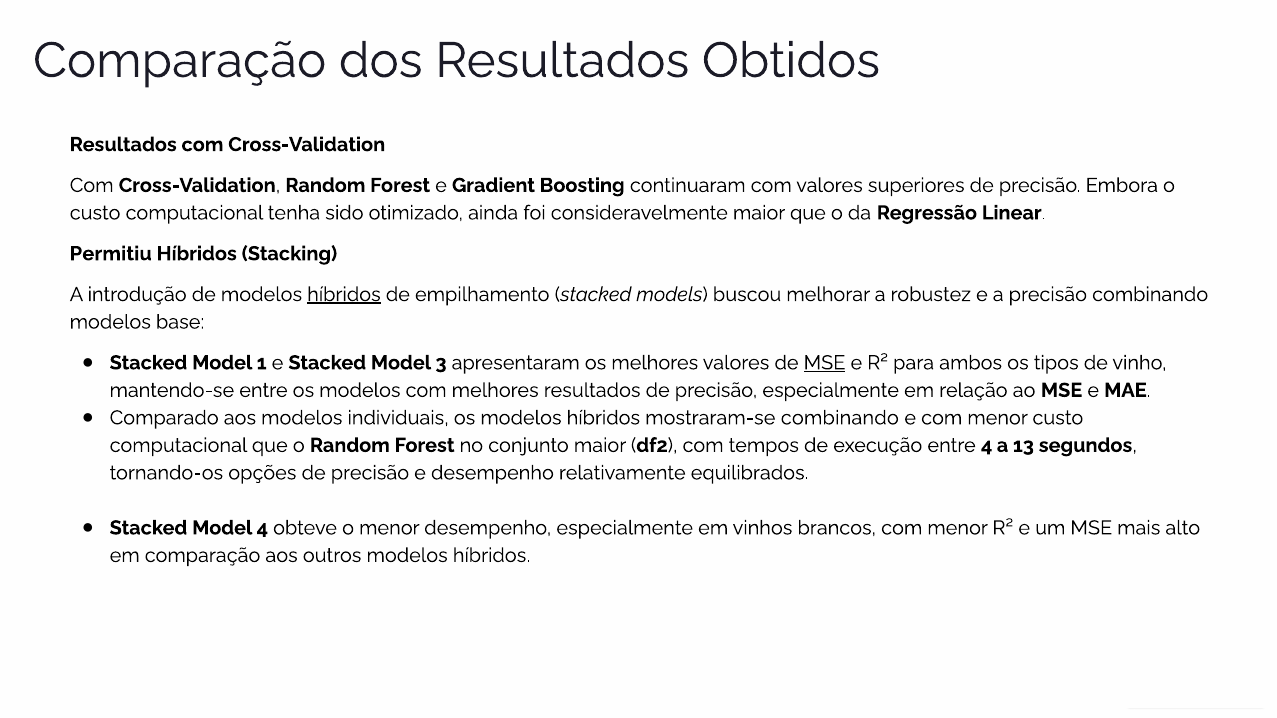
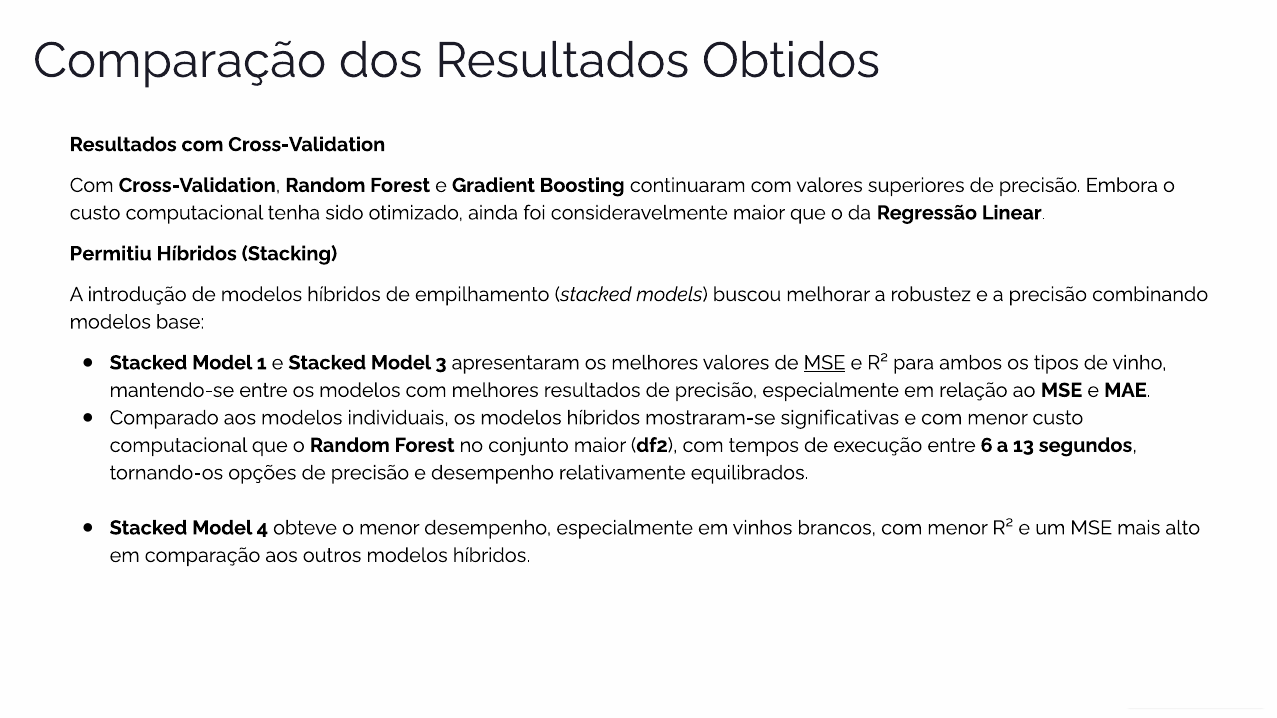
híbridos underline: present -> none (344, 295)
mostraram-se combinando: combinando -> significativas (840, 418)
entre 4: 4 -> 6 (987, 446)
